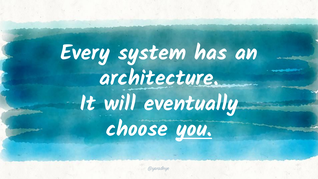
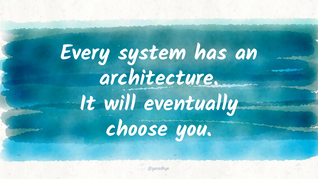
you underline: present -> none (194, 129)
